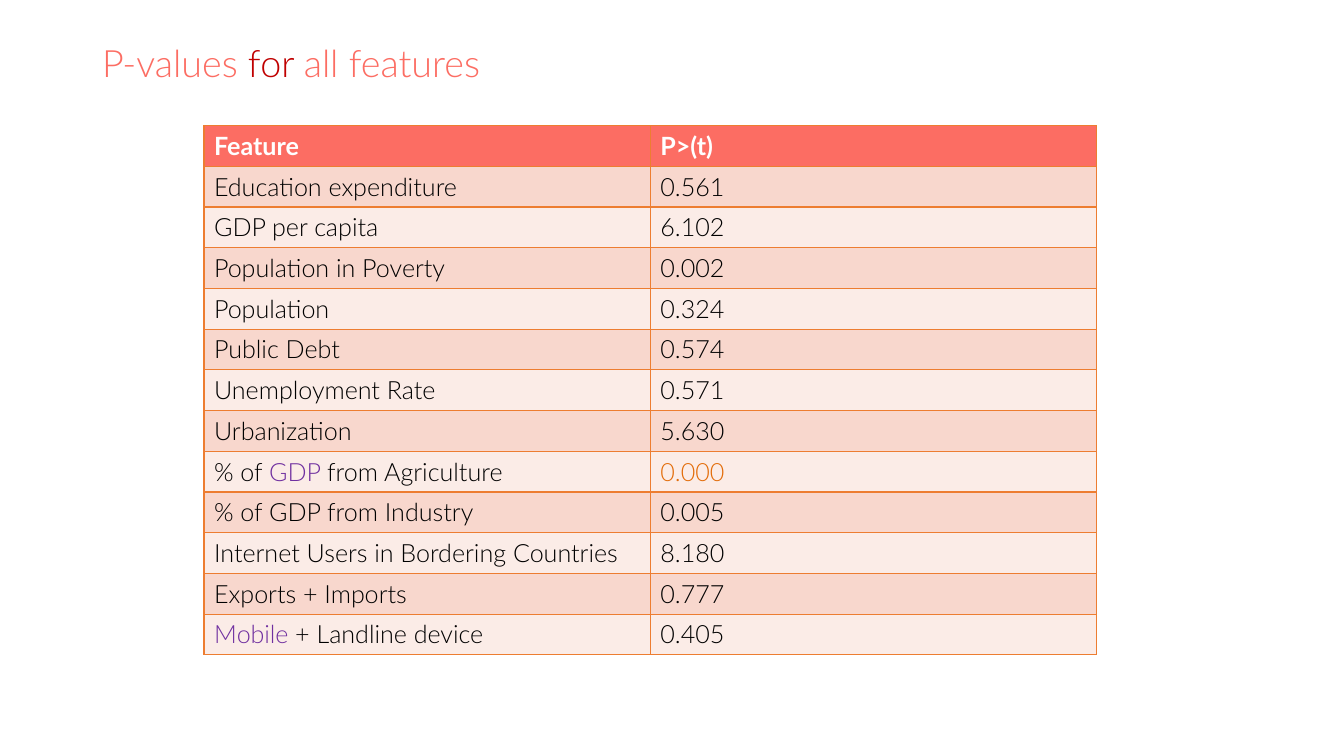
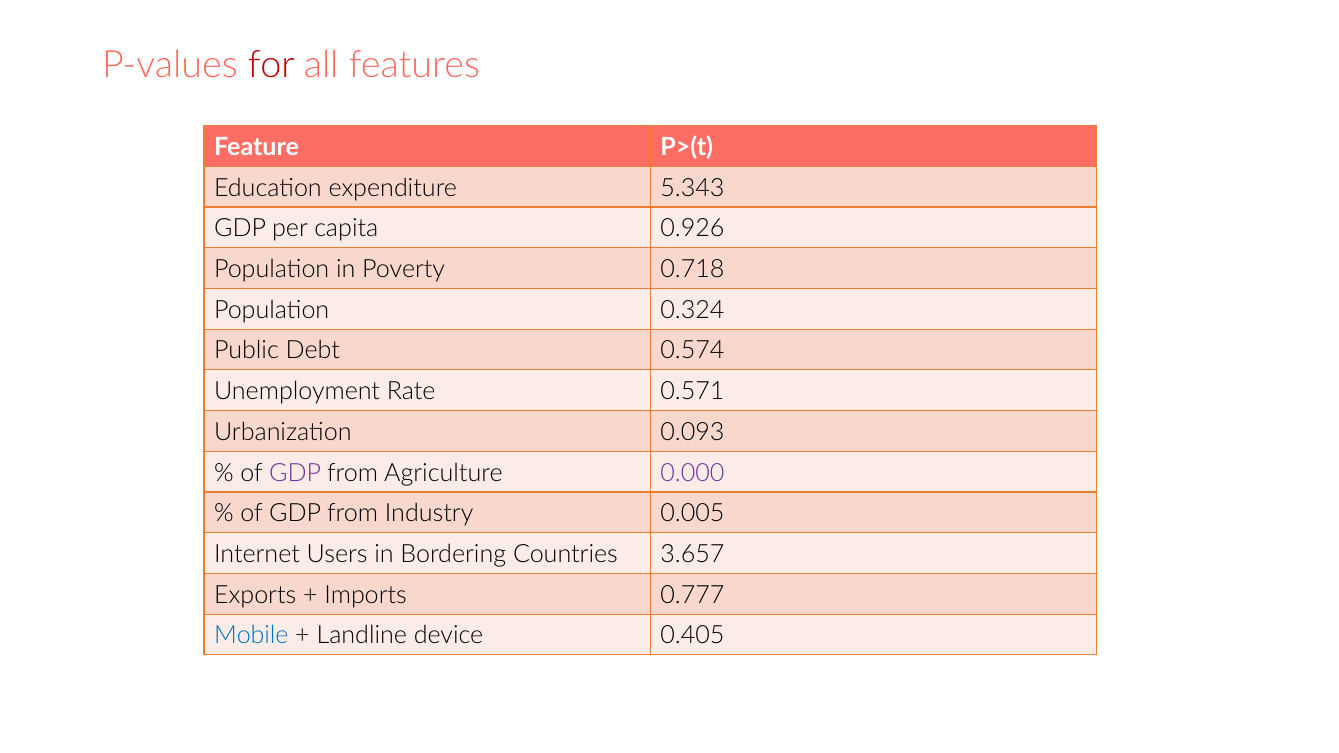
0.561: 0.561 -> 5.343 (692, 188)
6.102: 6.102 -> 0.926 (692, 229)
0.002: 0.002 -> 0.718 (692, 269)
5.630: 5.630 -> 0.093 (692, 432)
0.000 colour: orange -> purple (692, 473)
8.180: 8.180 -> 3.657 (692, 554)
Mobile colour: purple -> blue (251, 636)
